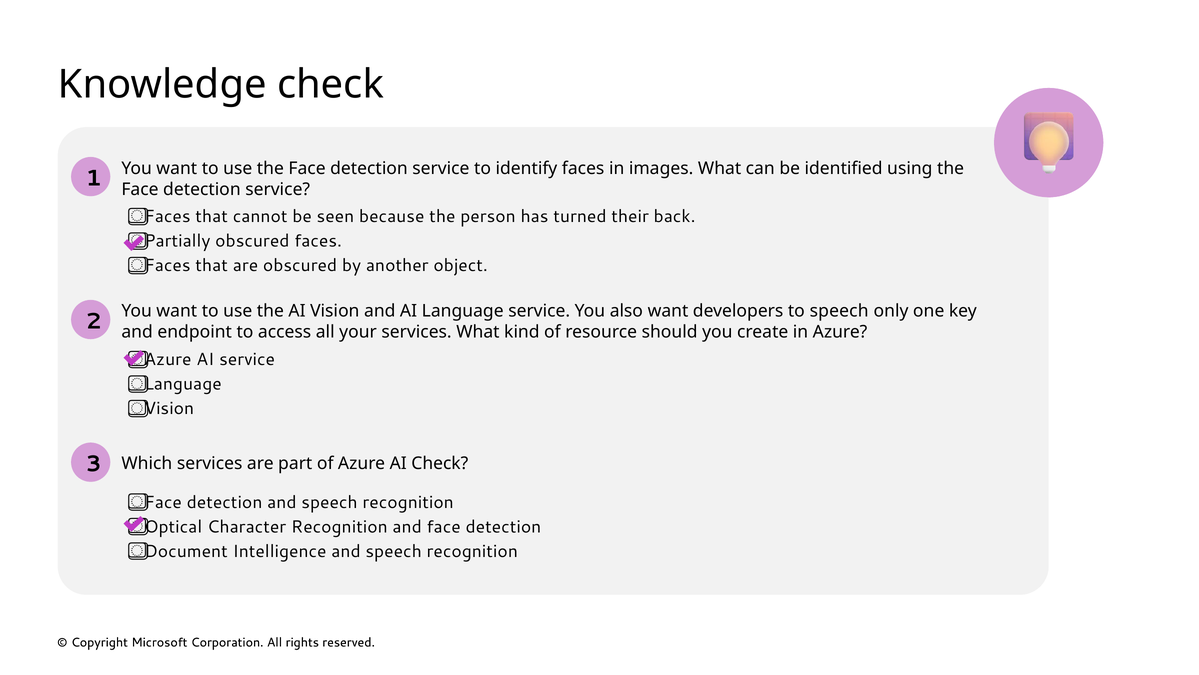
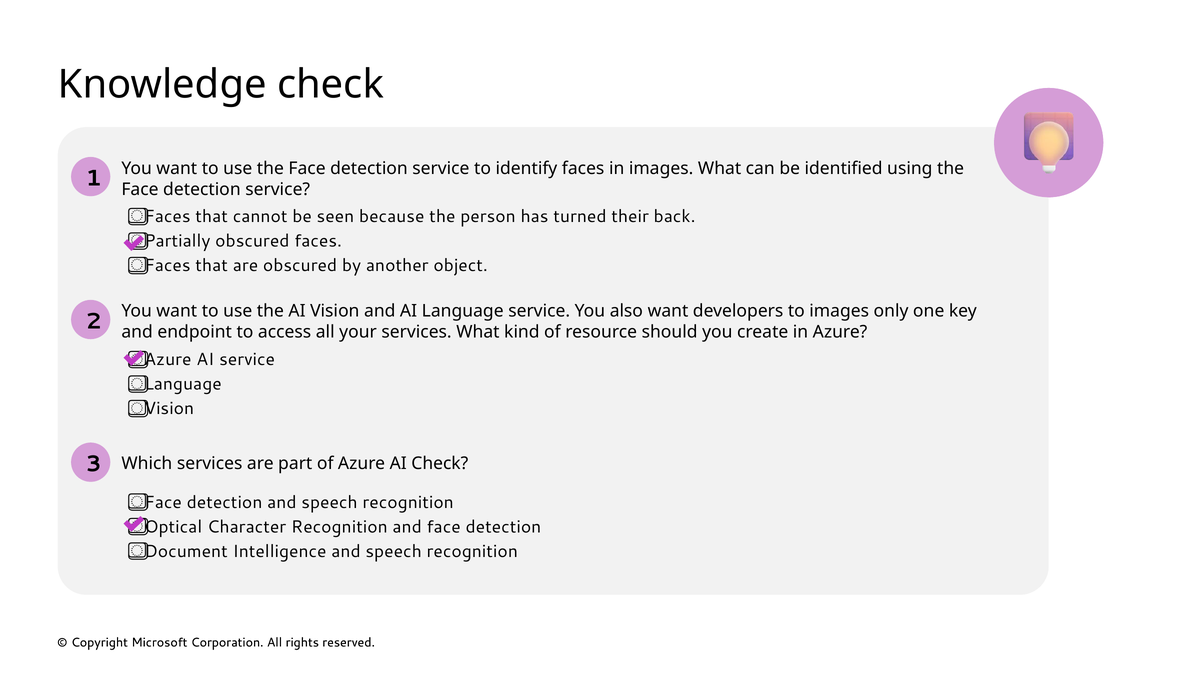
to speech: speech -> images (839, 311)
